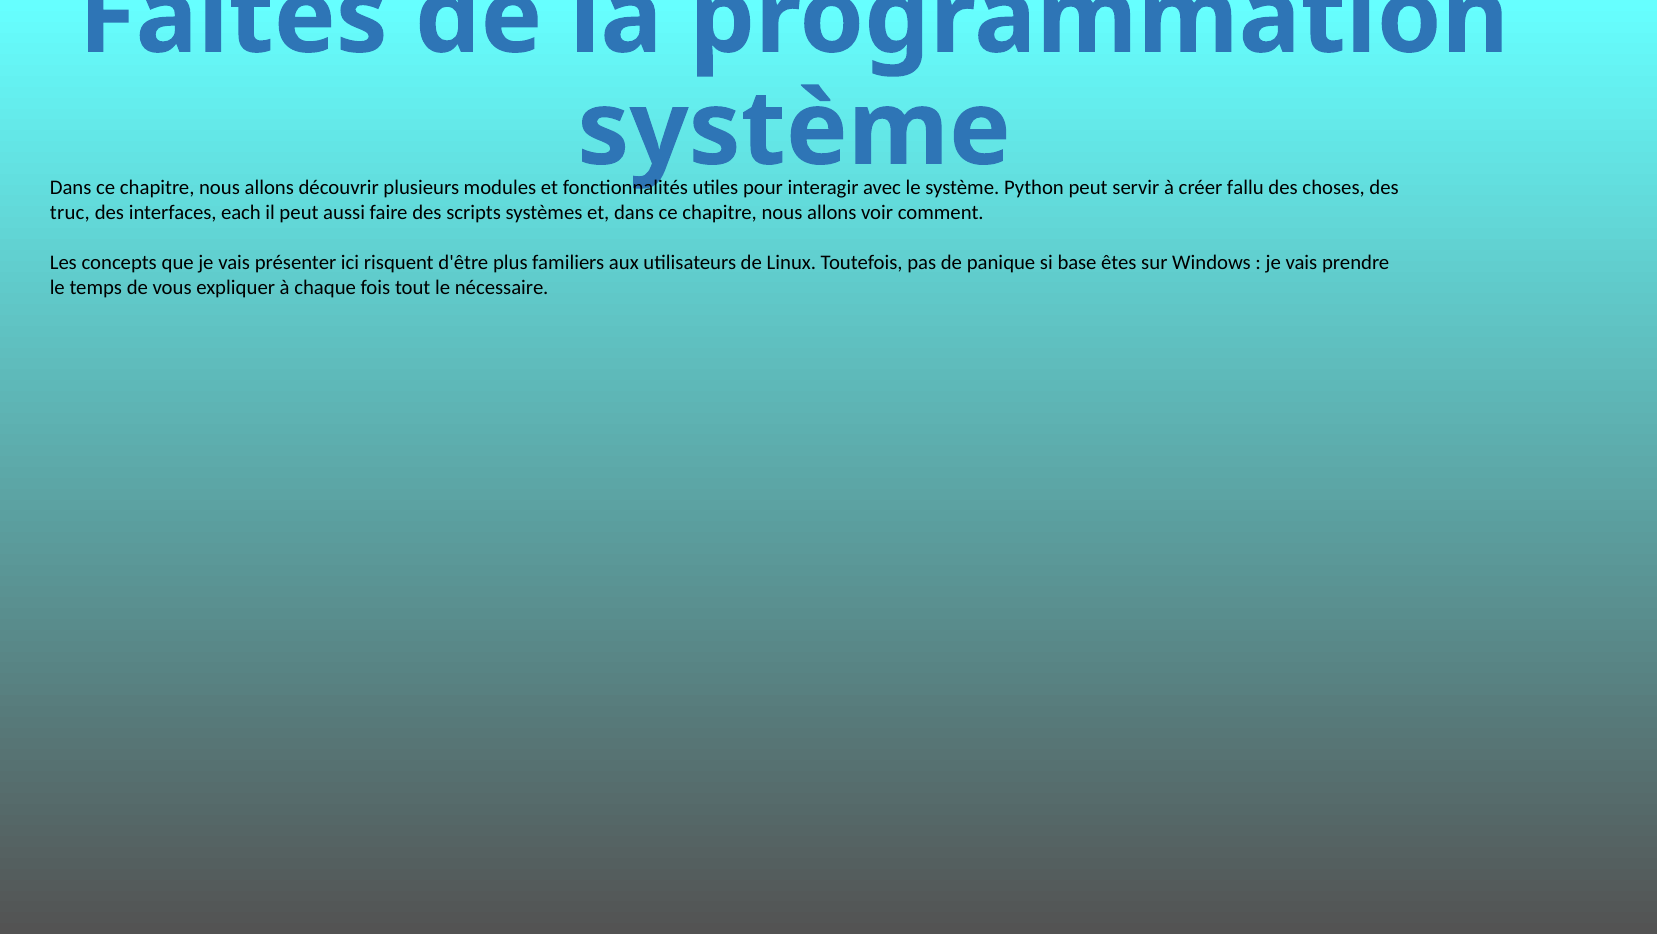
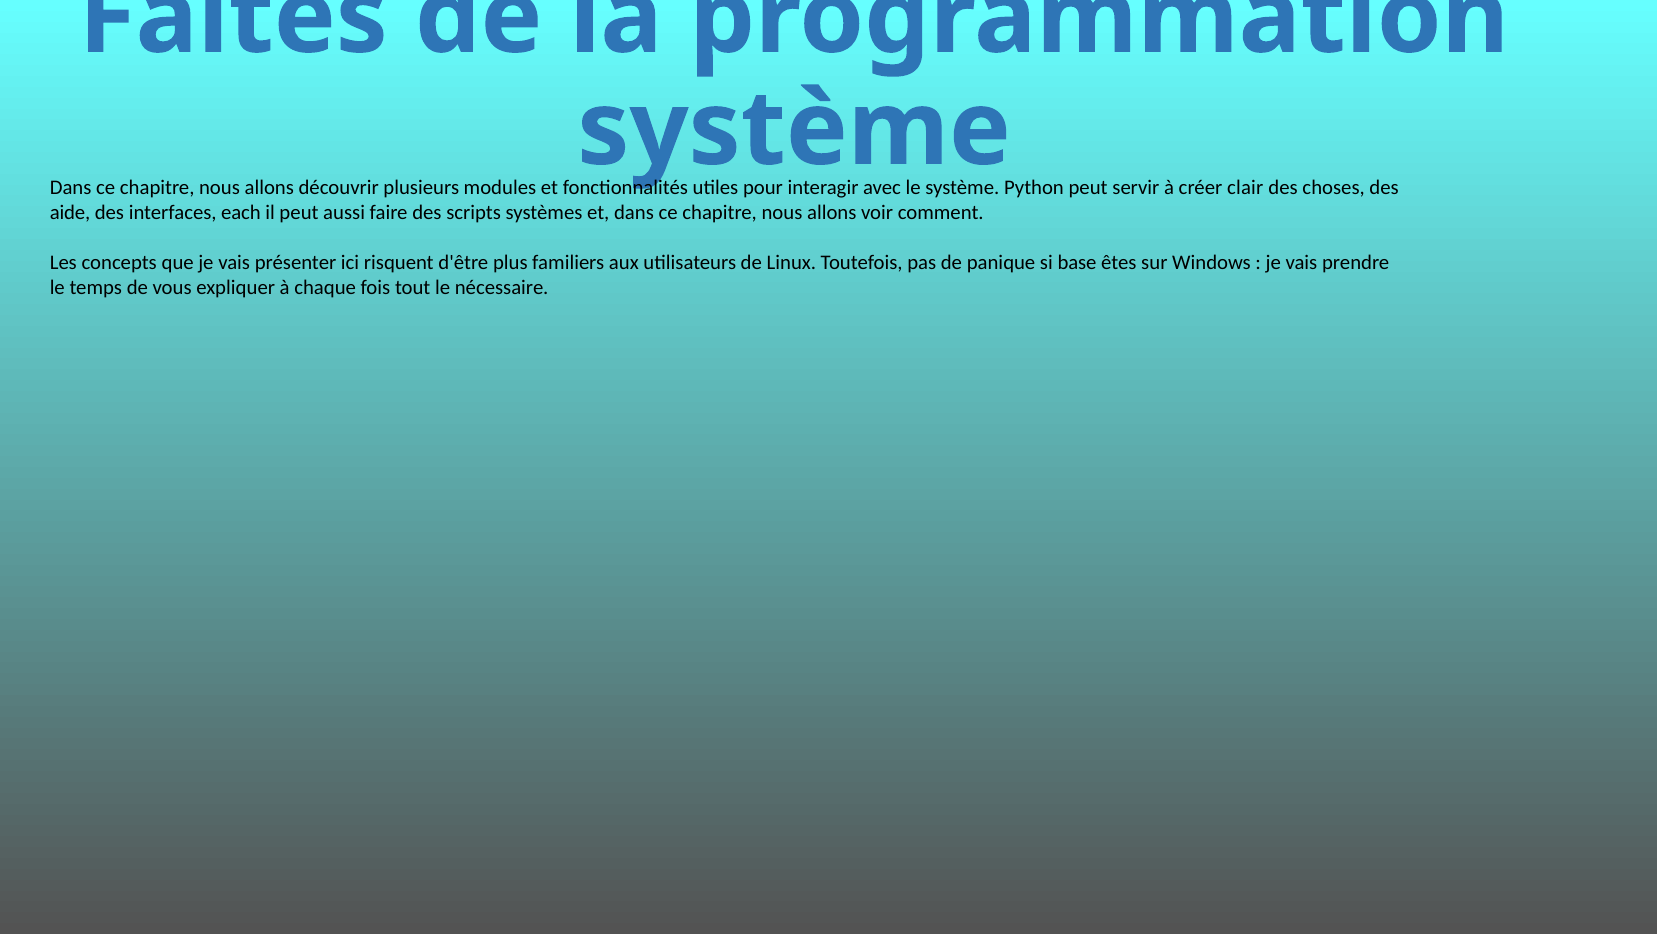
fallu: fallu -> clair (1245, 188)
truc: truc -> aide (70, 213)
